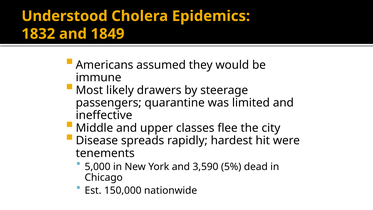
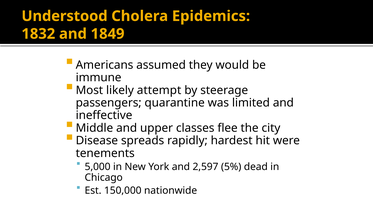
drawers: drawers -> attempt (159, 90)
3,590: 3,590 -> 2,597 (205, 167)
